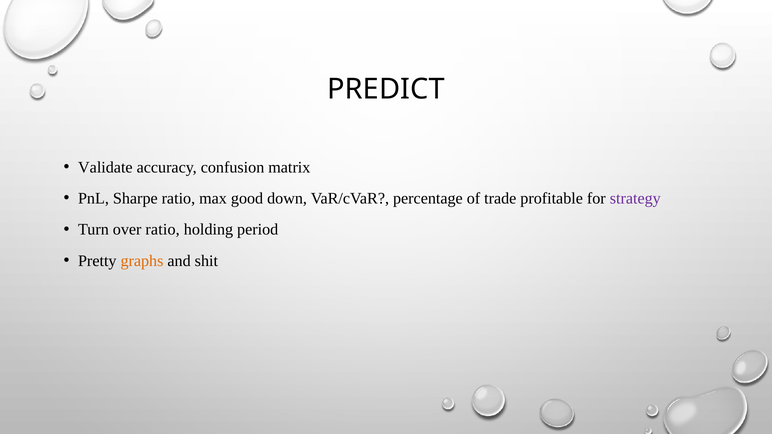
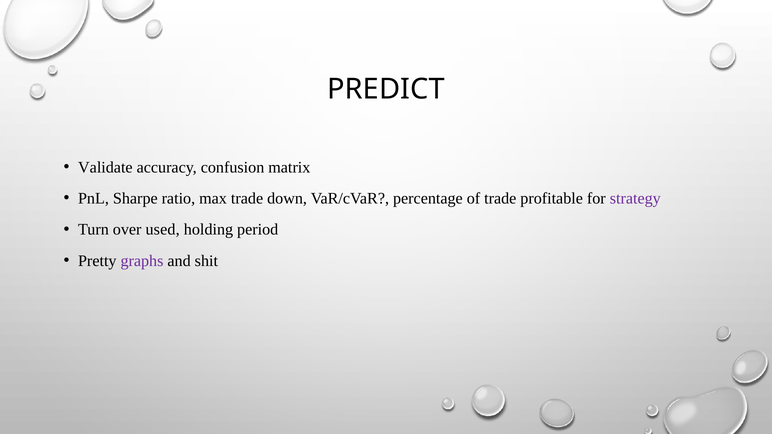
max good: good -> trade (247, 199)
over ratio: ratio -> used (163, 230)
graphs colour: orange -> purple (142, 261)
